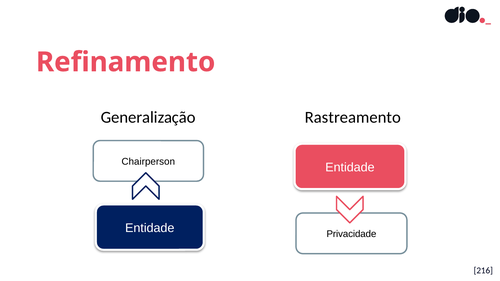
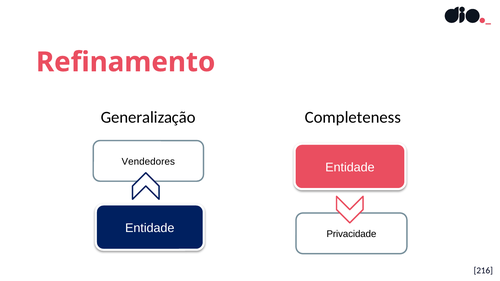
Rastreamento: Rastreamento -> Completeness (353, 117)
Chairperson: Chairperson -> Vendedores (148, 162)
